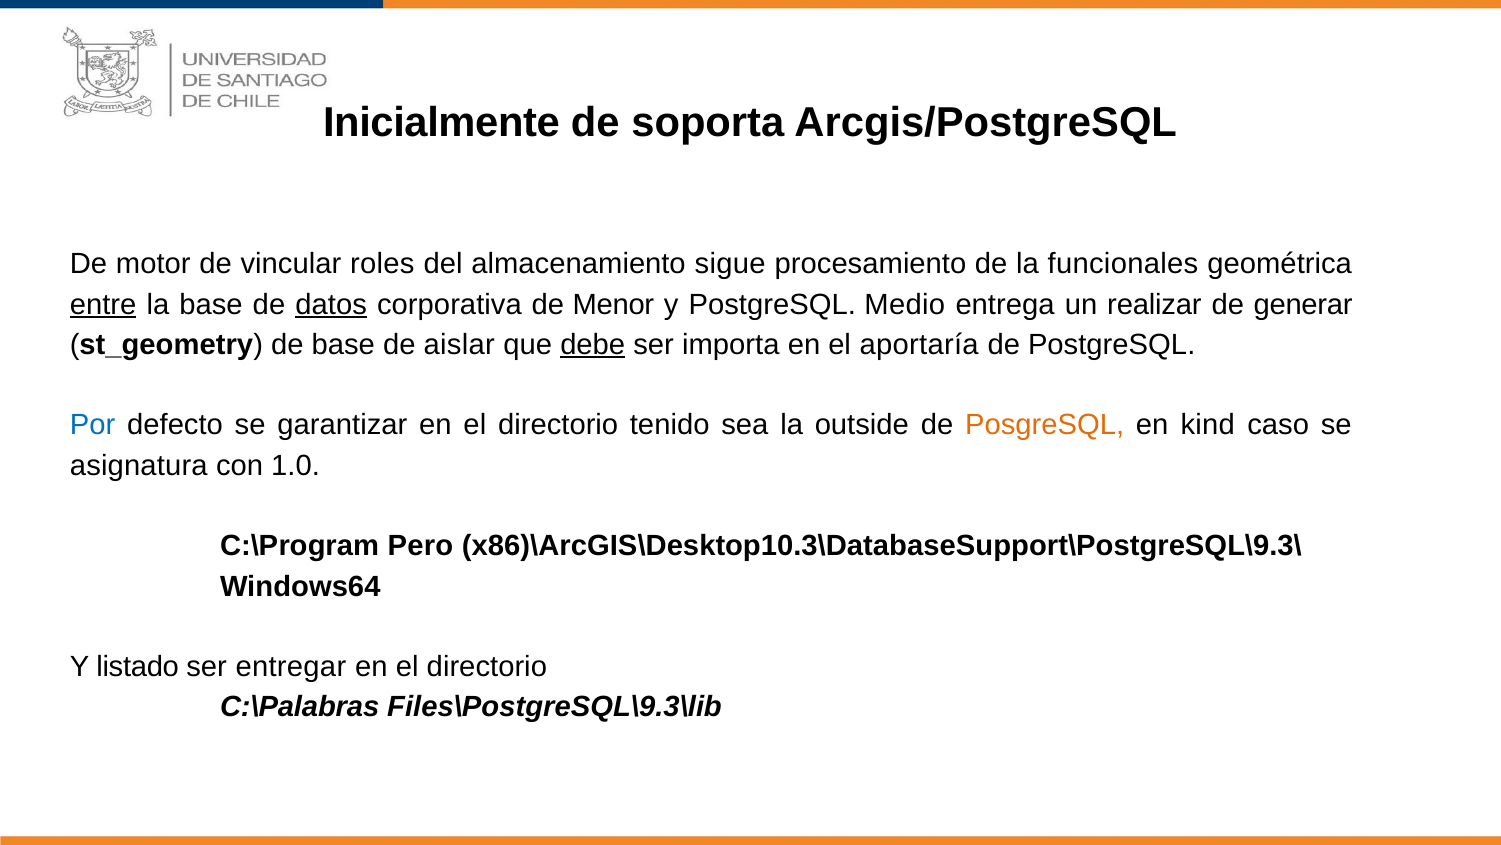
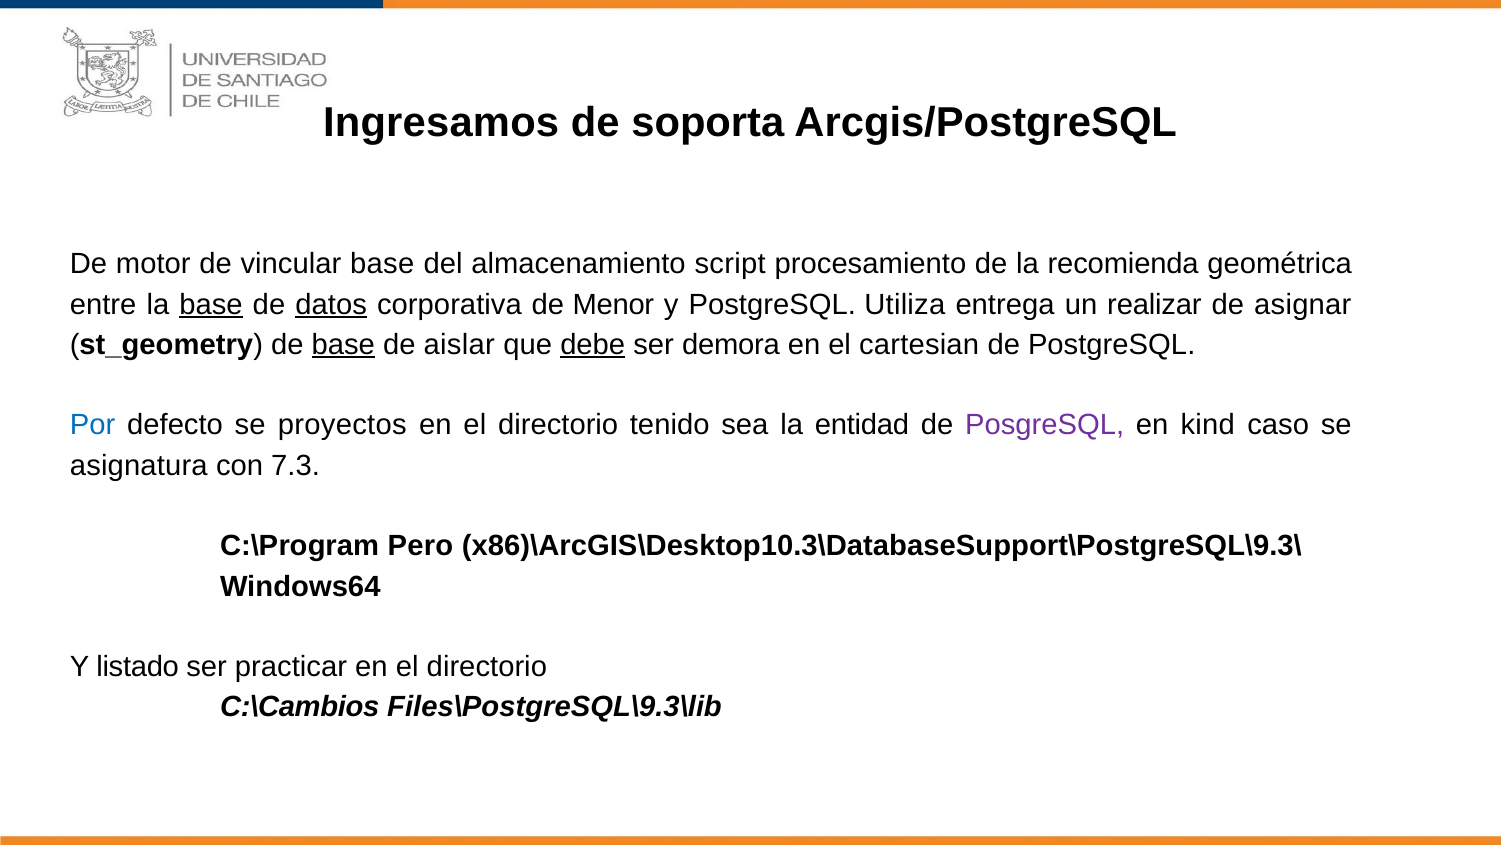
Inicialmente: Inicialmente -> Ingresamos (441, 123)
vincular roles: roles -> base (382, 264)
sigue: sigue -> script (730, 264)
funcionales: funcionales -> recomienda (1123, 264)
entre underline: present -> none (103, 304)
base underline: none -> present (211, 304)
Medio: Medio -> Utiliza (905, 304)
generar: generar -> asignar (1303, 304)
base underline: none -> present (343, 344)
importa: importa -> demora (731, 344)
aportaría: aportaría -> cartesian (919, 344)
garantizar: garantizar -> proyectos (342, 425)
outside: outside -> entidad (862, 425)
PosgreSQL colour: orange -> purple (1045, 425)
1.0: 1.0 -> 7.3 (296, 465)
entregar: entregar -> practicar (291, 666)
C:\Palabras: C:\Palabras -> C:\Cambios (300, 707)
